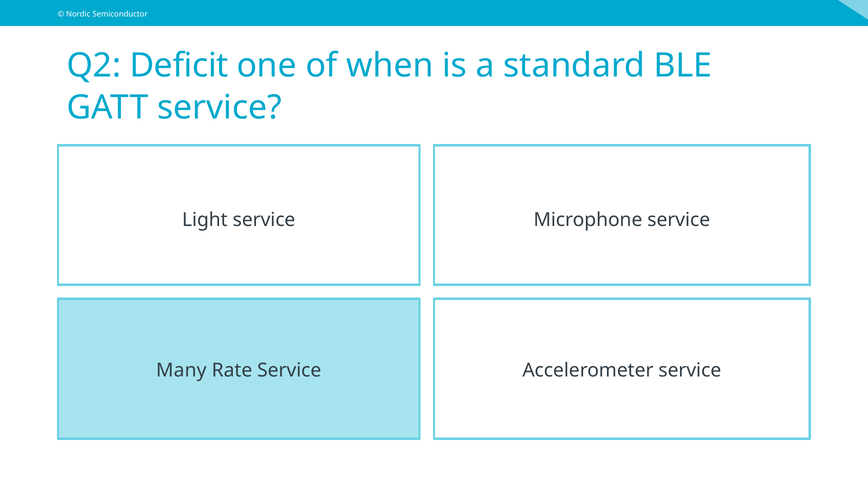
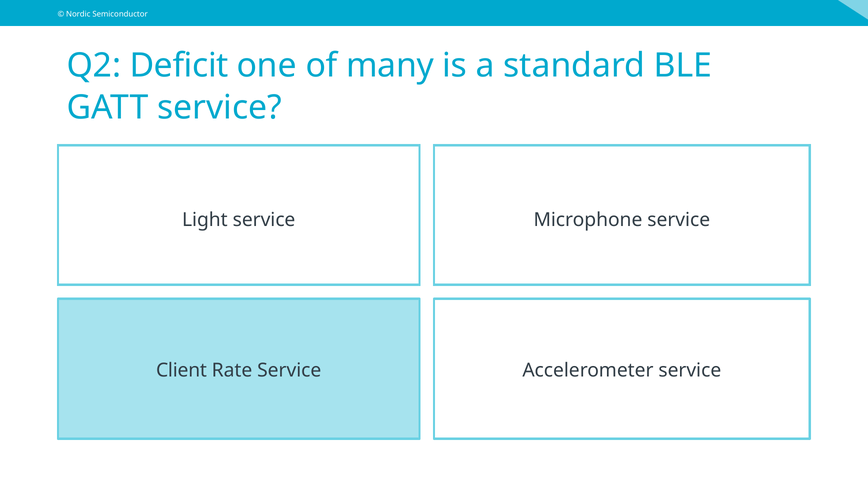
when: when -> many (390, 65)
Many: Many -> Client (181, 370)
